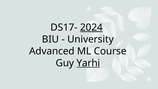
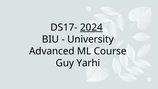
Yarhi underline: present -> none (88, 63)
